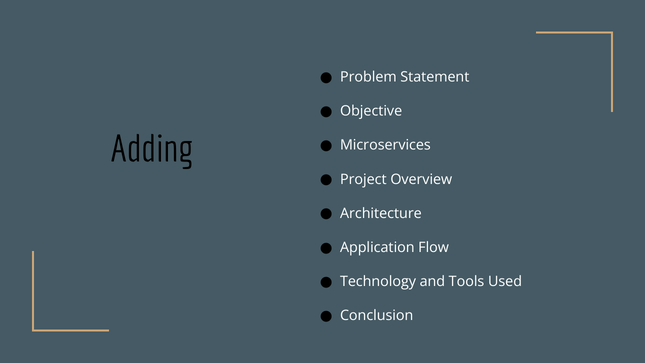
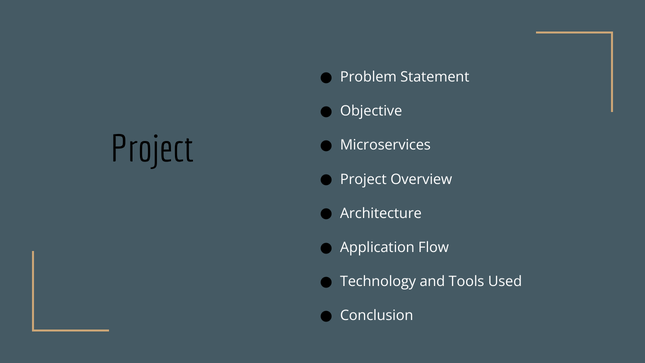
Adding: Adding -> Project (152, 149)
